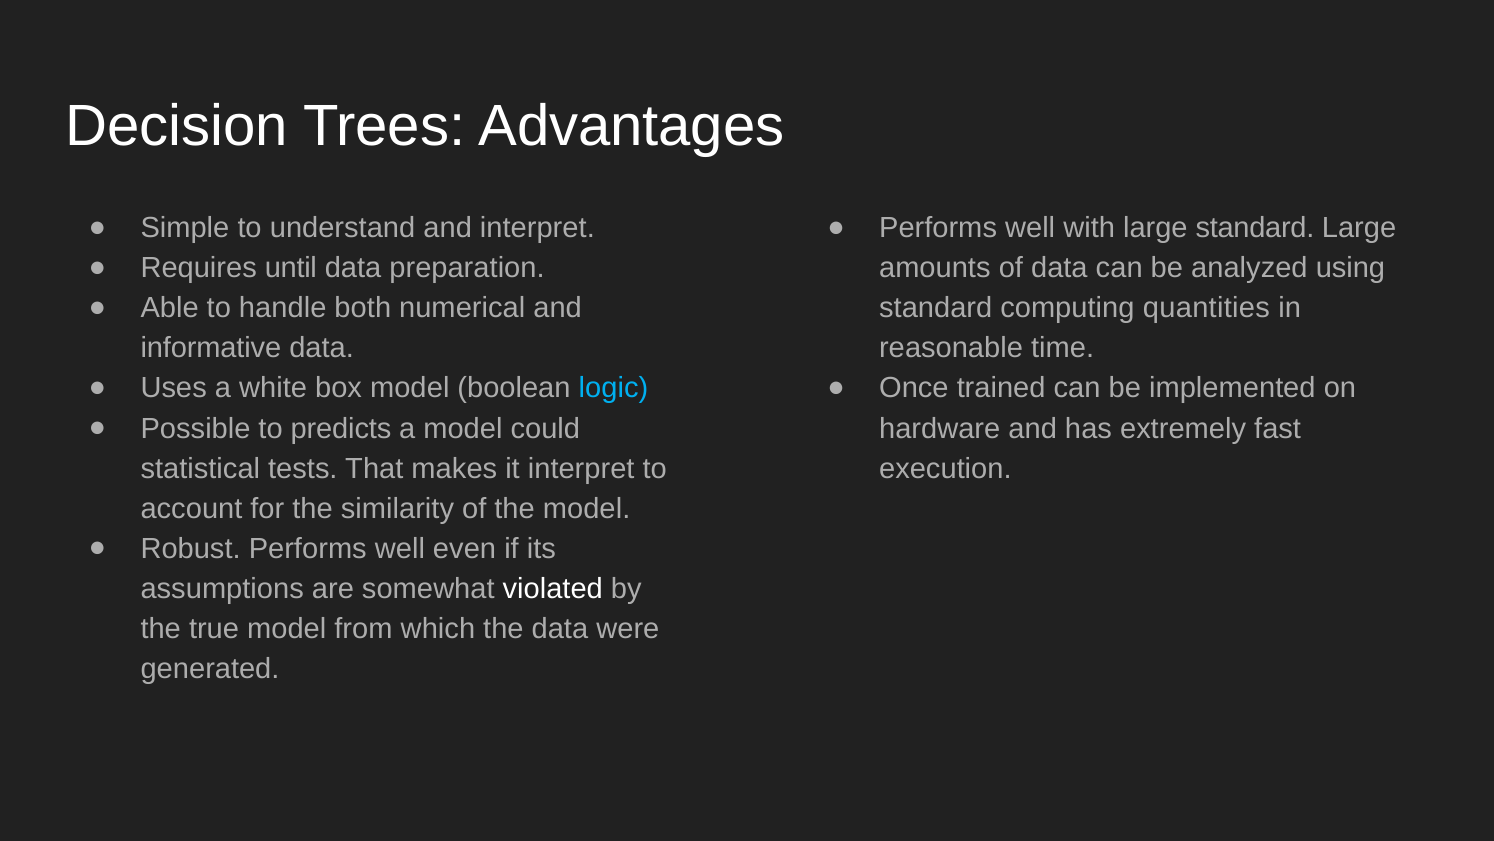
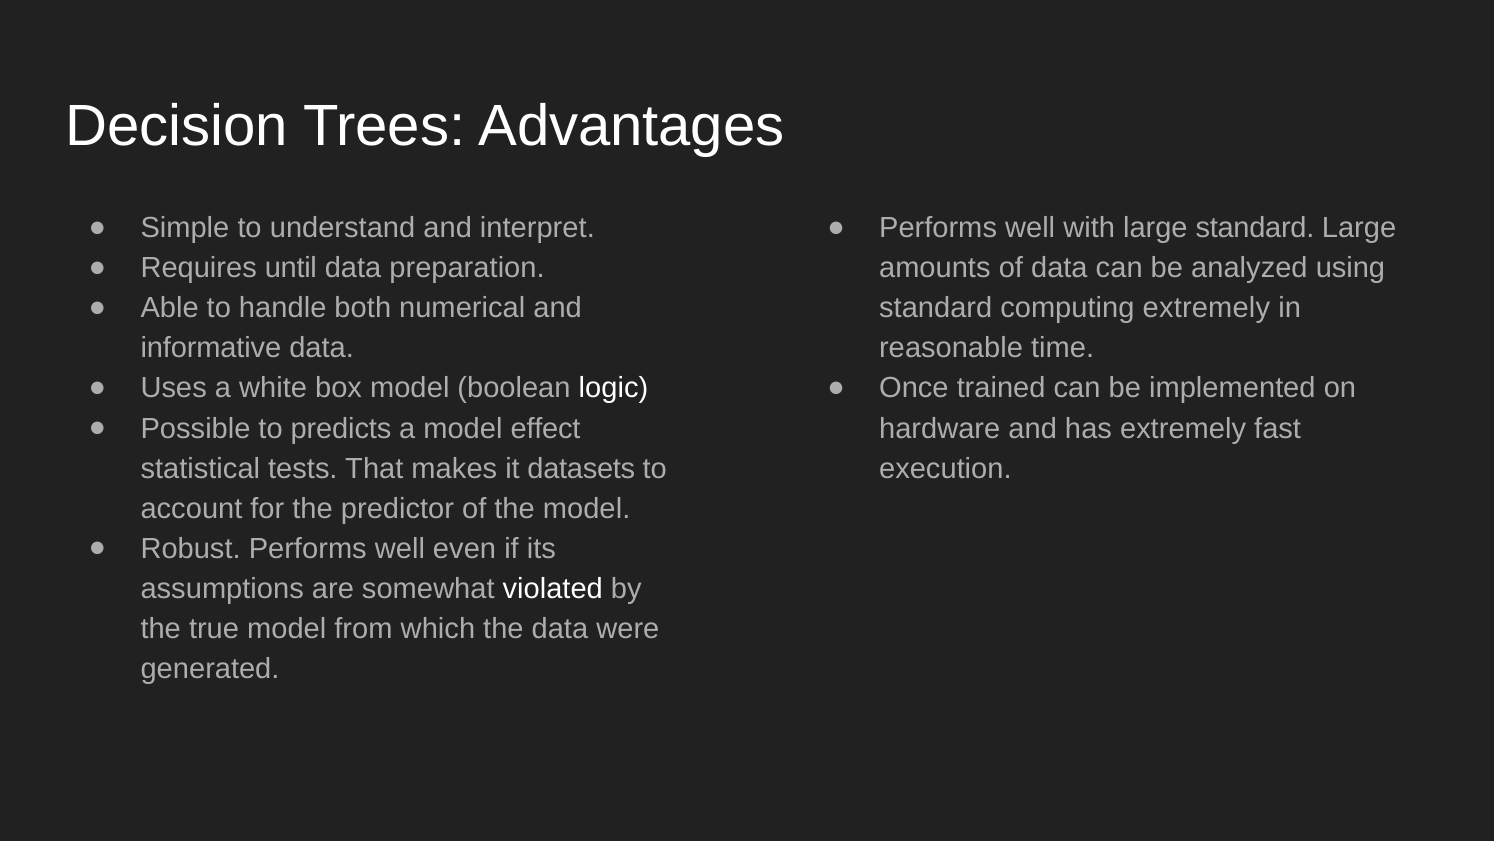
computing quantities: quantities -> extremely (1206, 308)
logic colour: light blue -> white (613, 388)
could: could -> effect (546, 428)
it interpret: interpret -> datasets (581, 468)
similarity: similarity -> predictor (397, 508)
